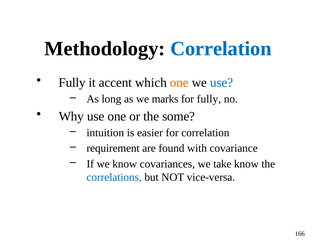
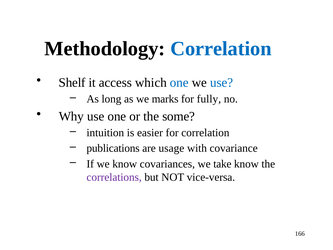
Fully: Fully -> Shelf (72, 82)
accent: accent -> access (115, 82)
one colour: orange -> blue (179, 82)
requirement: requirement -> publications (113, 148)
found: found -> usage (171, 148)
correlations colour: blue -> purple (114, 177)
